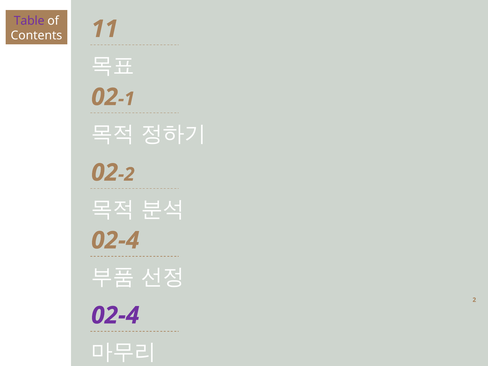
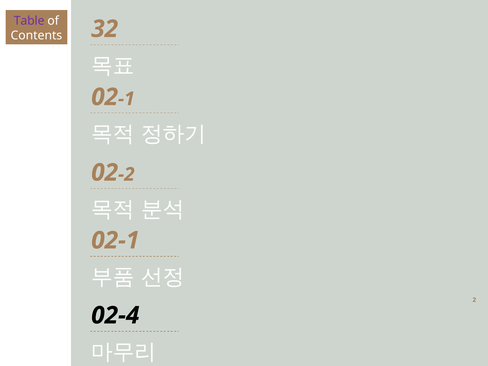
11: 11 -> 32 (105, 29)
02-4: 02-4 -> 02-1 (115, 240)
02-4 colour: purple -> black (115, 315)
